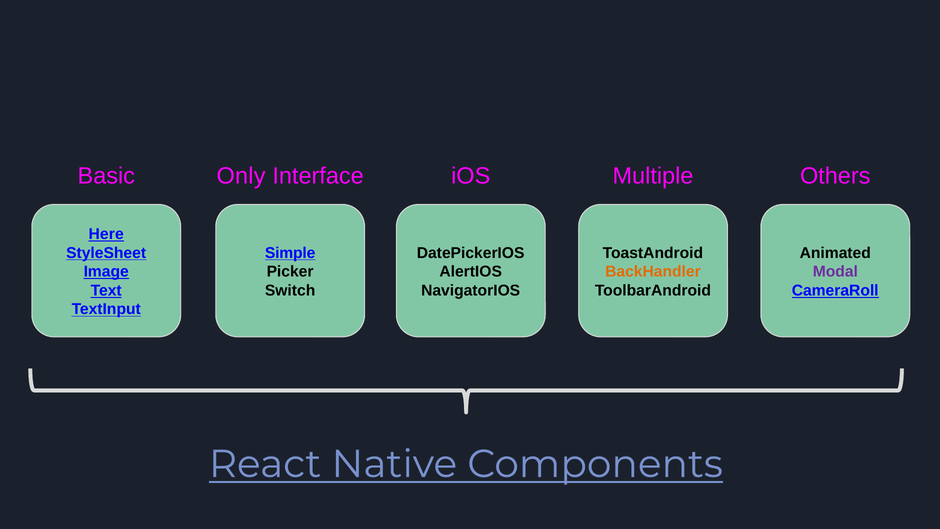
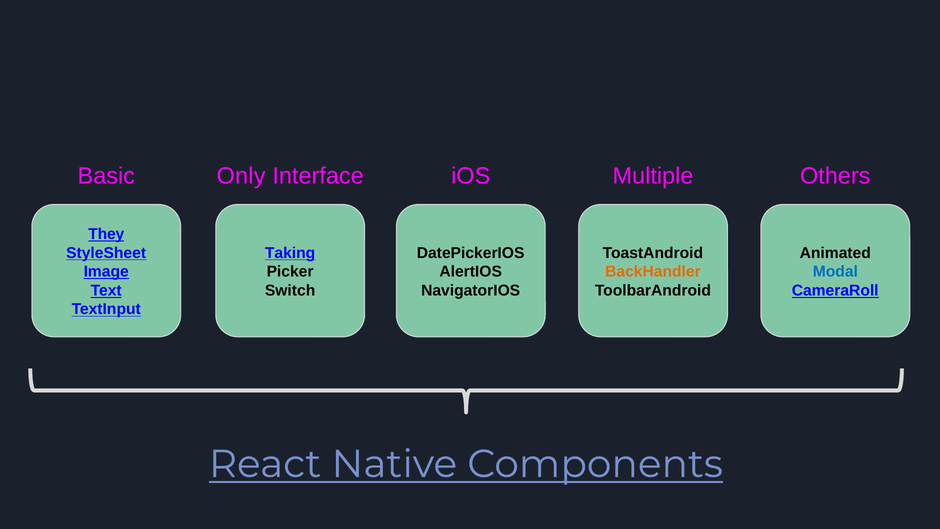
Here: Here -> They (106, 234)
Simple: Simple -> Taking (290, 253)
Modal colour: purple -> blue (835, 272)
